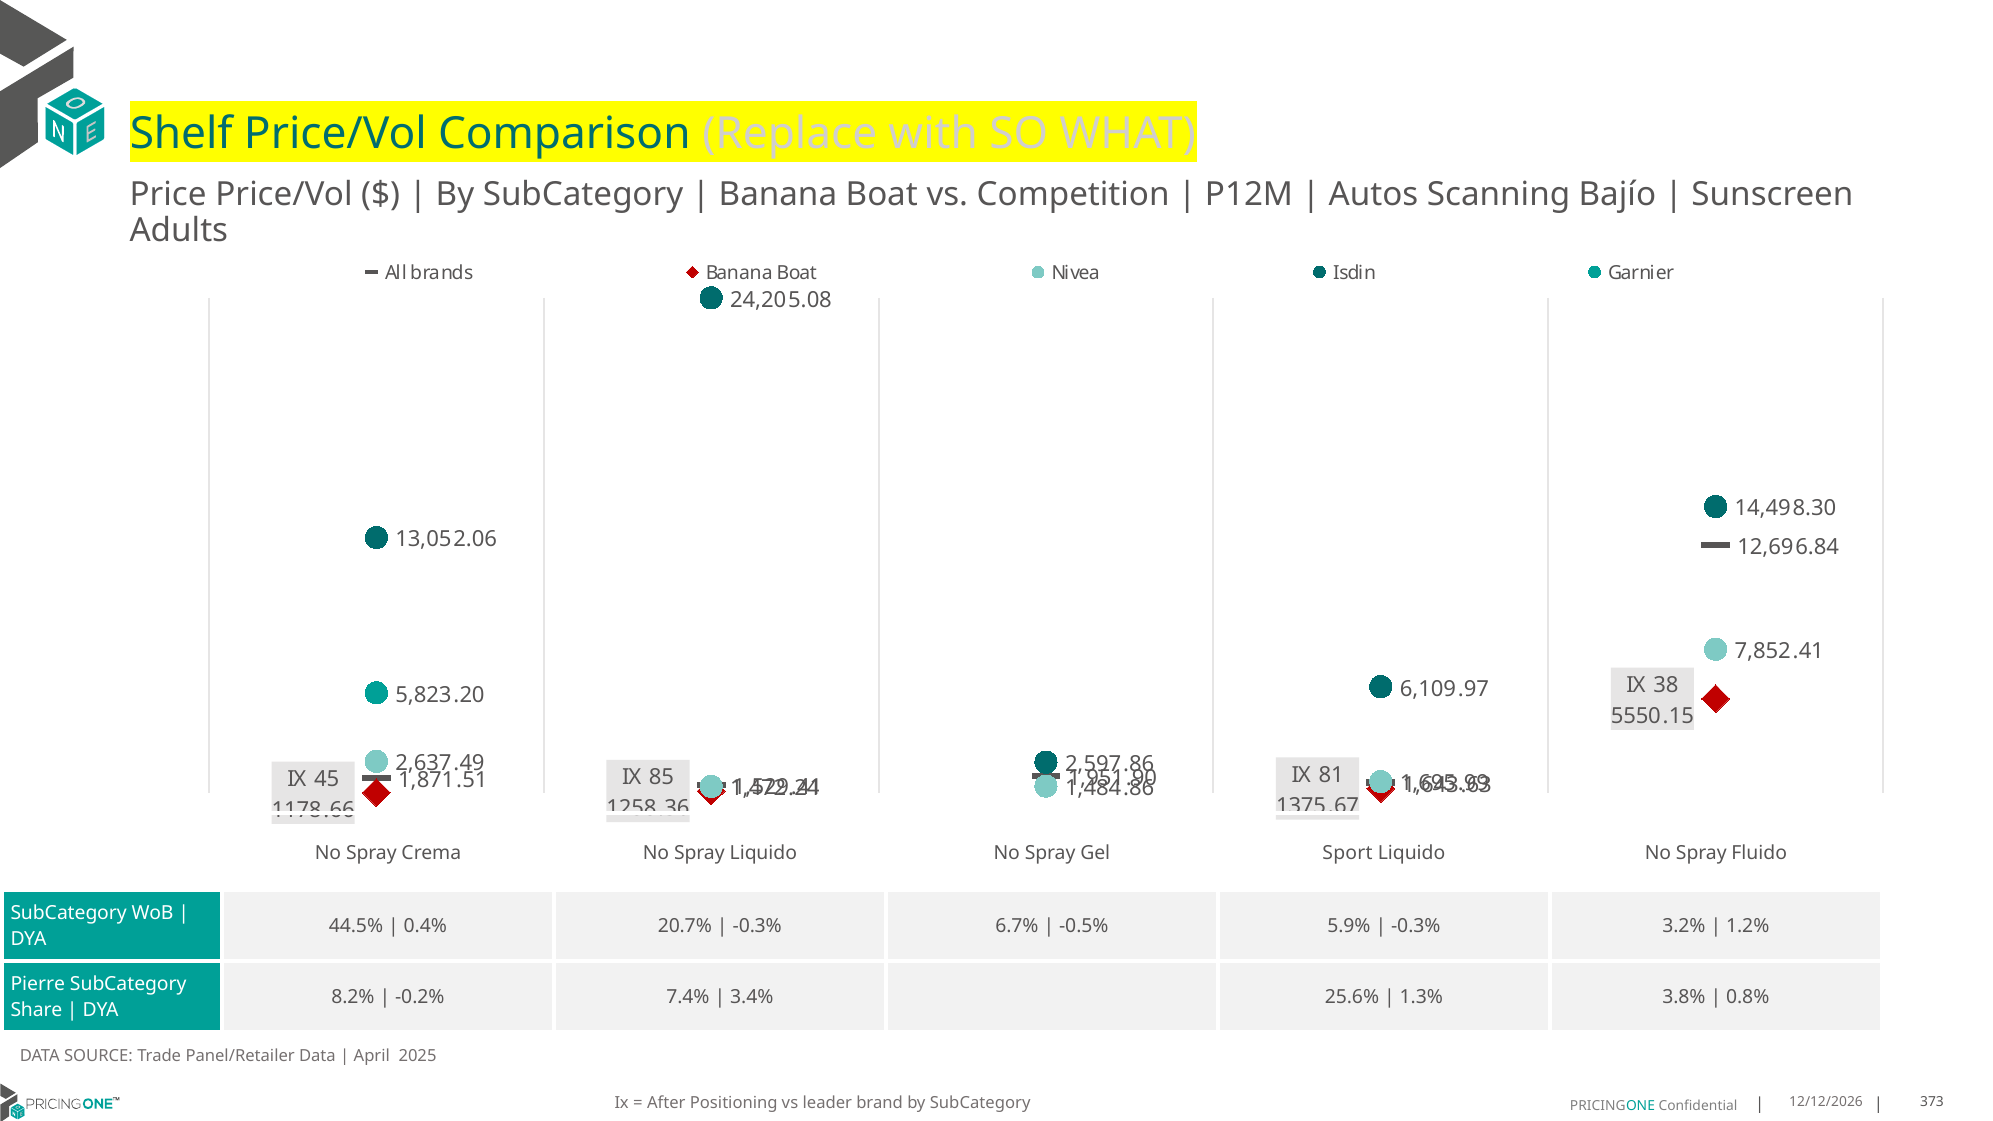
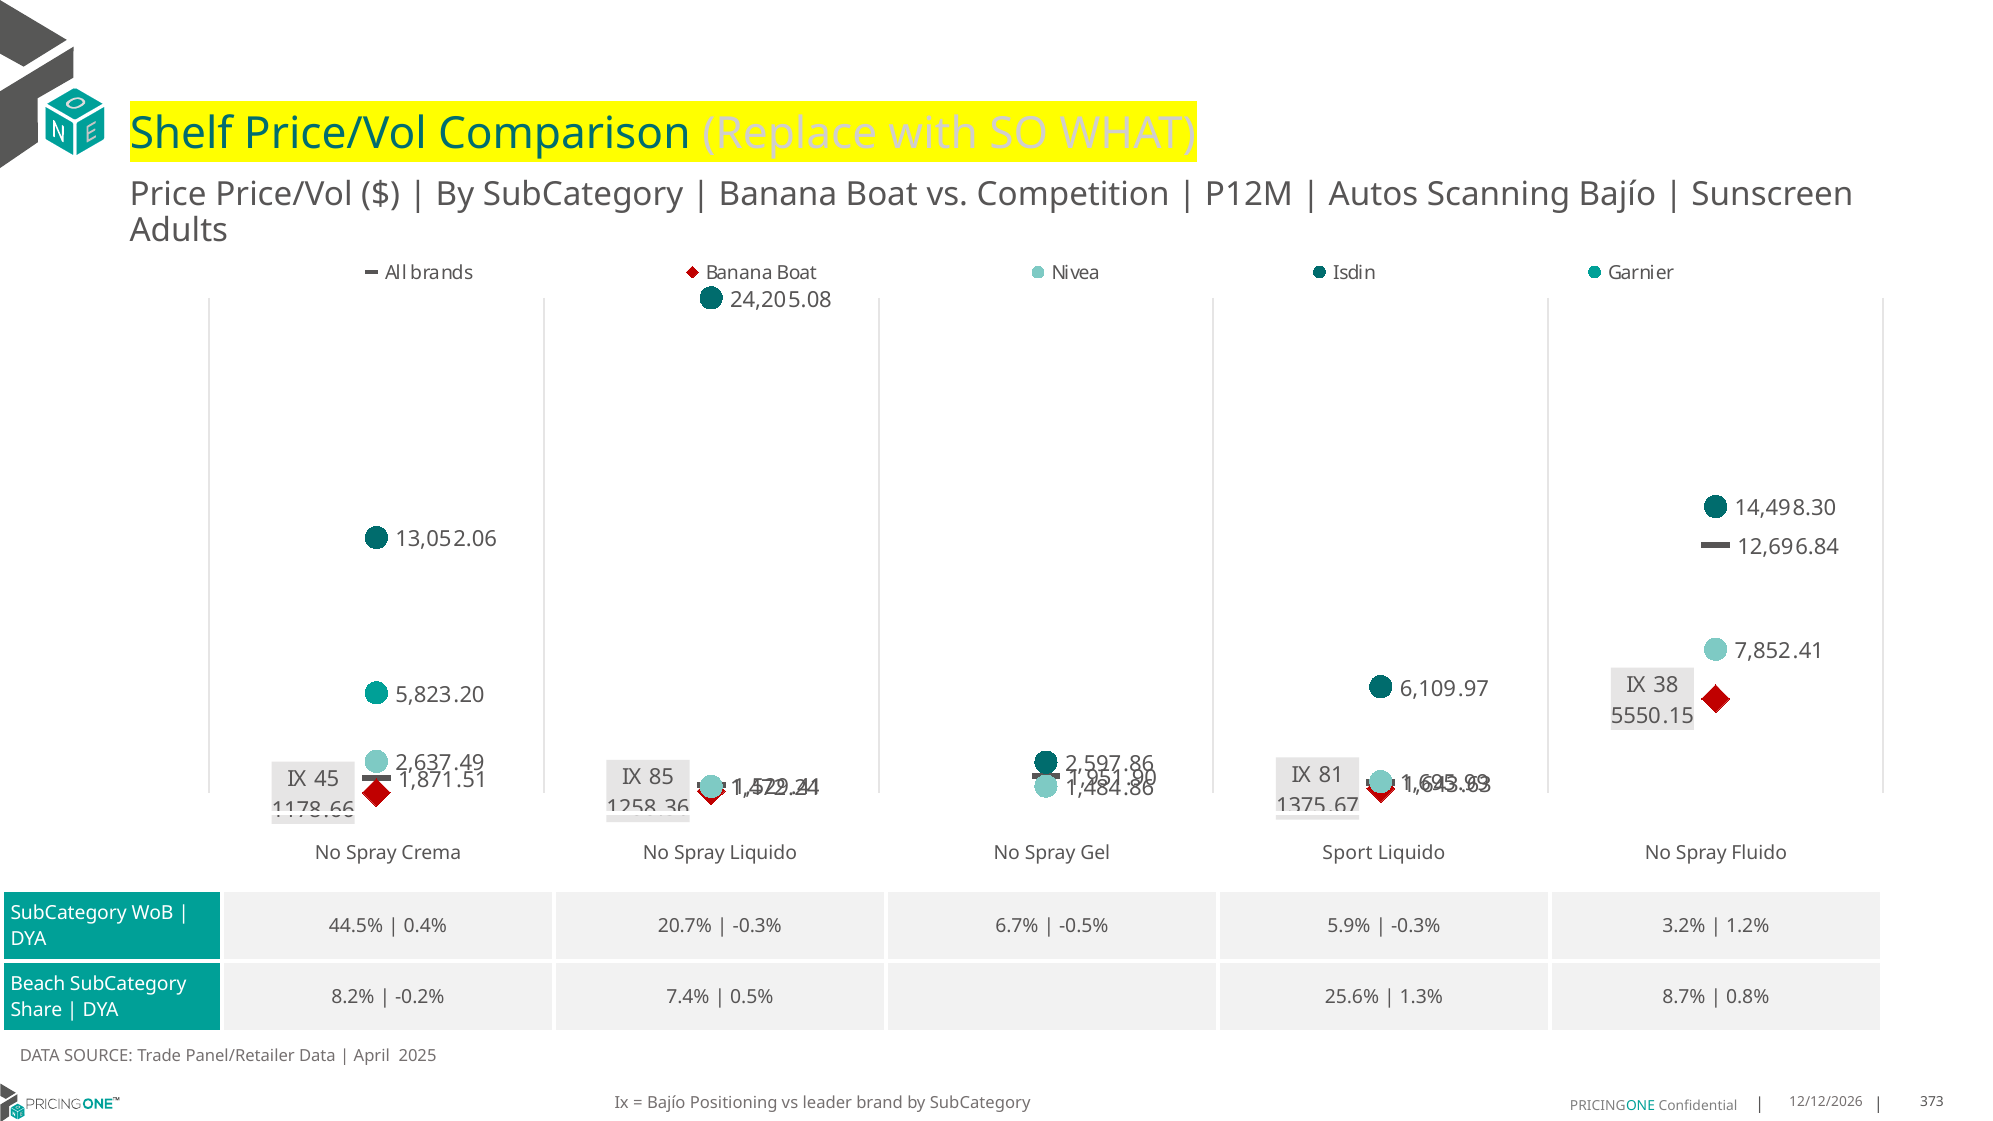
Pierre: Pierre -> Beach (38, 984)
3.4%: 3.4% -> 0.5% (752, 997)
3.8%: 3.8% -> 8.7% (1684, 997)
After: After -> Bajío (666, 1104)
